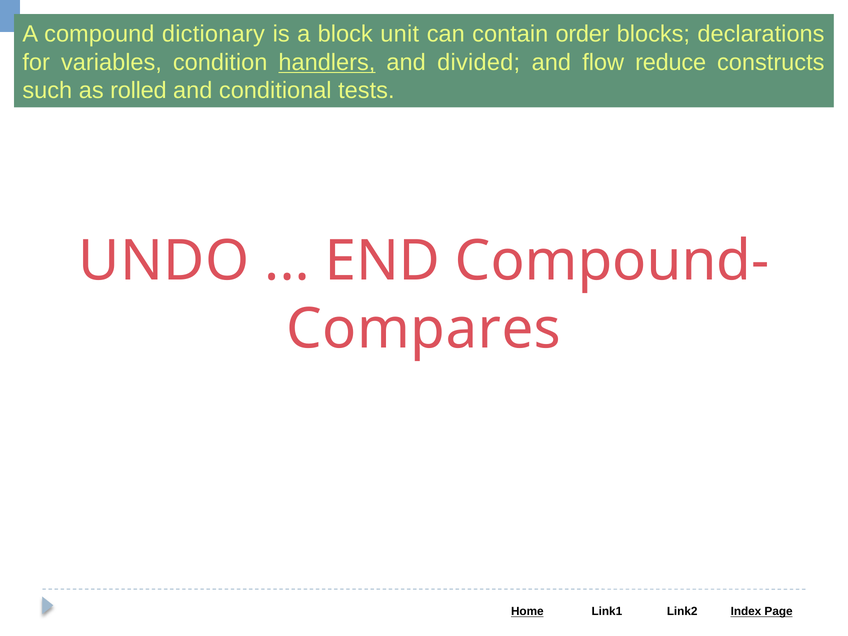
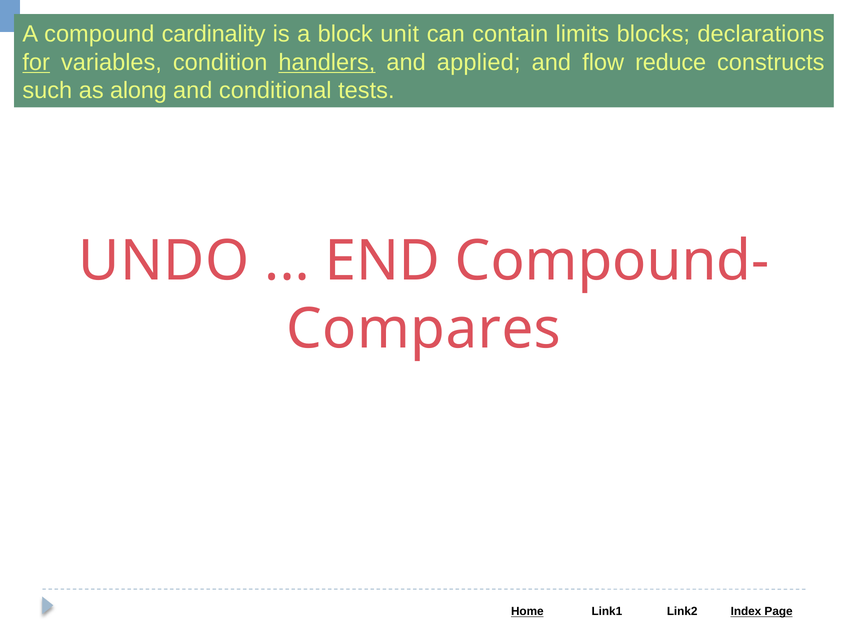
dictionary: dictionary -> cardinality (214, 34)
order: order -> limits (582, 34)
for underline: none -> present (36, 62)
divided: divided -> applied (479, 62)
rolled: rolled -> along (138, 91)
